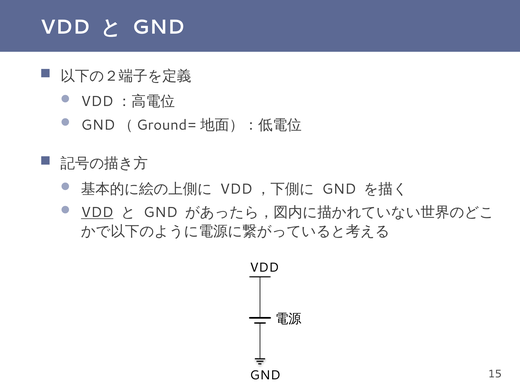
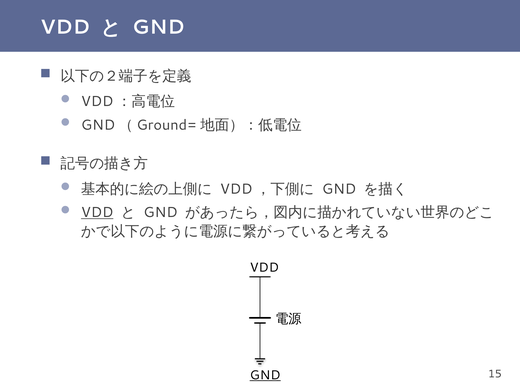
GND underline: none -> present (265, 375)
